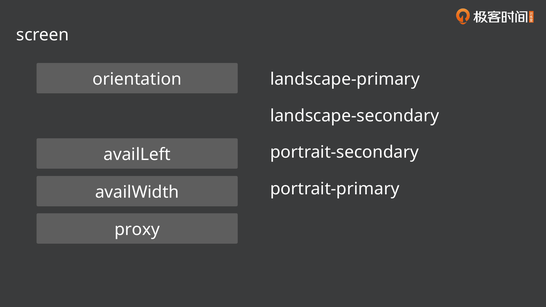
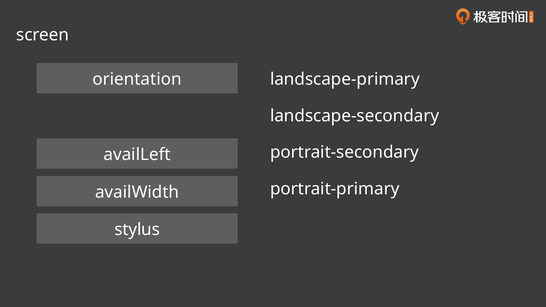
proxy: proxy -> stylus (137, 230)
